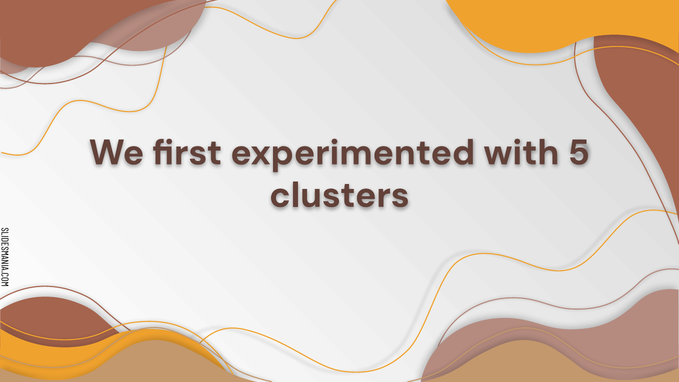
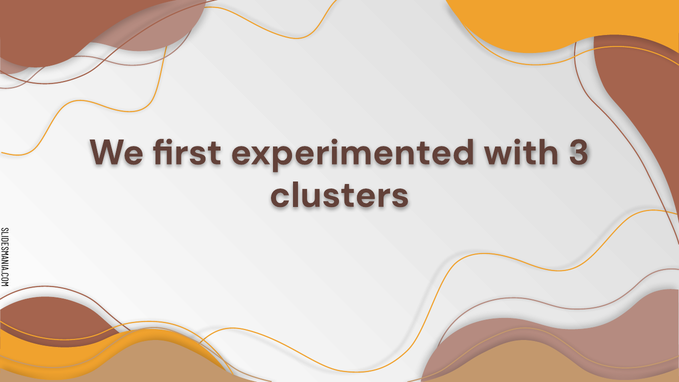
5: 5 -> 3 (579, 153)
